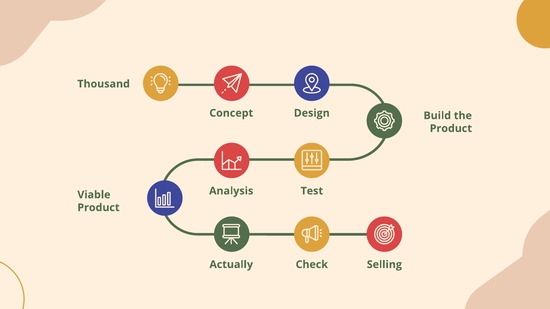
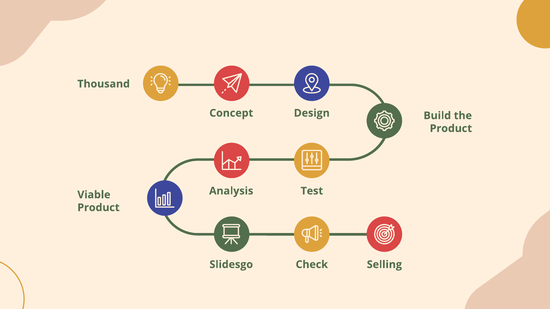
Actually: Actually -> Slidesgo (231, 265)
